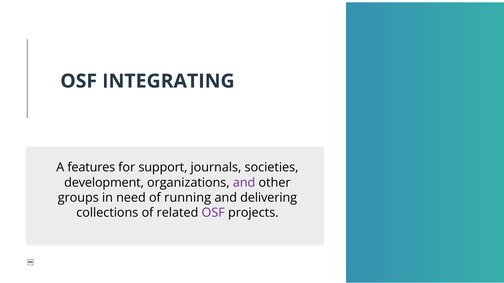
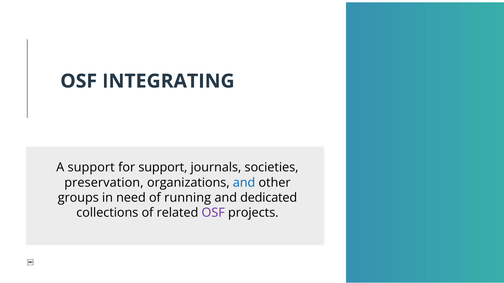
A features: features -> support (91, 168)
development: development -> preservation (104, 183)
and colour: purple -> blue (244, 183)
delivering: delivering -> dedicated (269, 198)
